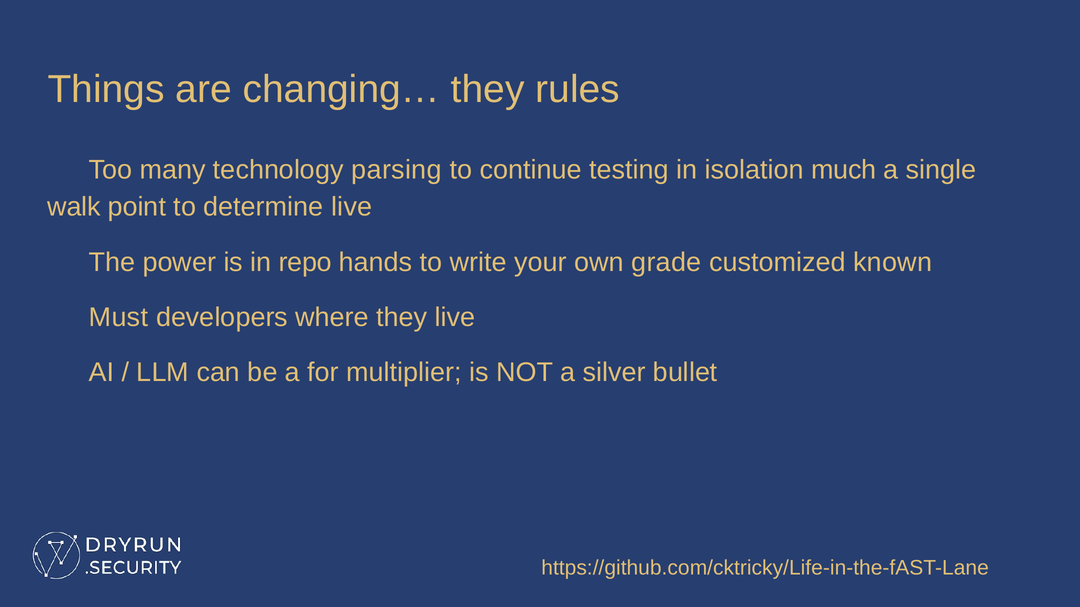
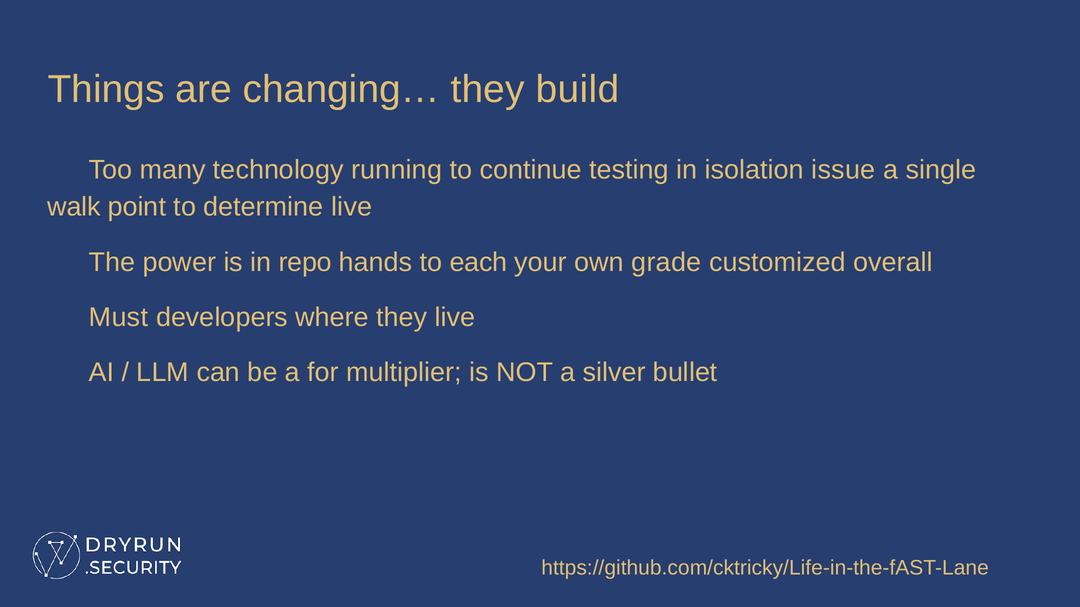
rules: rules -> build (577, 89)
parsing: parsing -> running (397, 170)
much: much -> issue (843, 170)
write: write -> each (478, 262)
known: known -> overall (893, 262)
